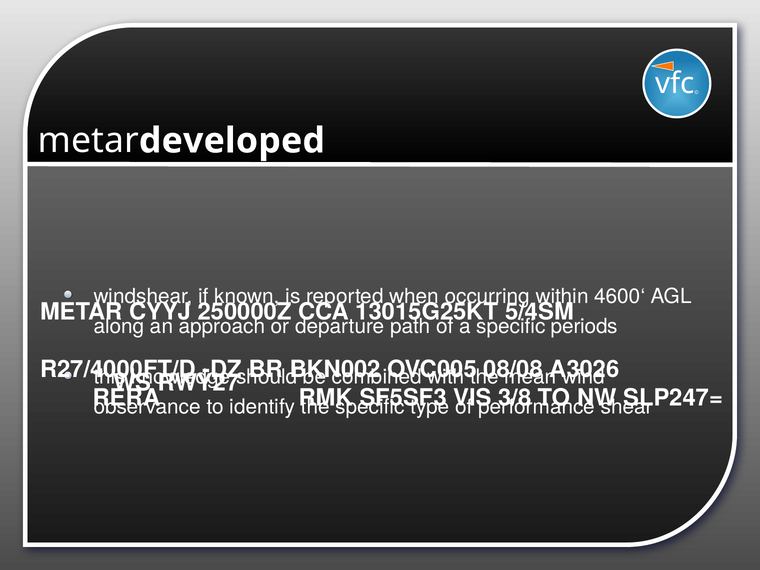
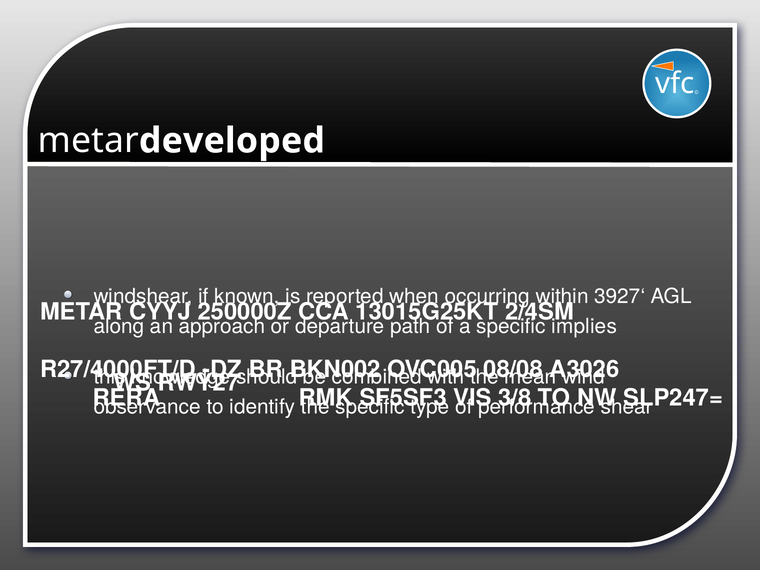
4600‘: 4600‘ -> 3927‘ (620, 296)
5/4SM: 5/4SM -> 2/4SM (539, 312)
periods: periods -> implies (584, 326)
